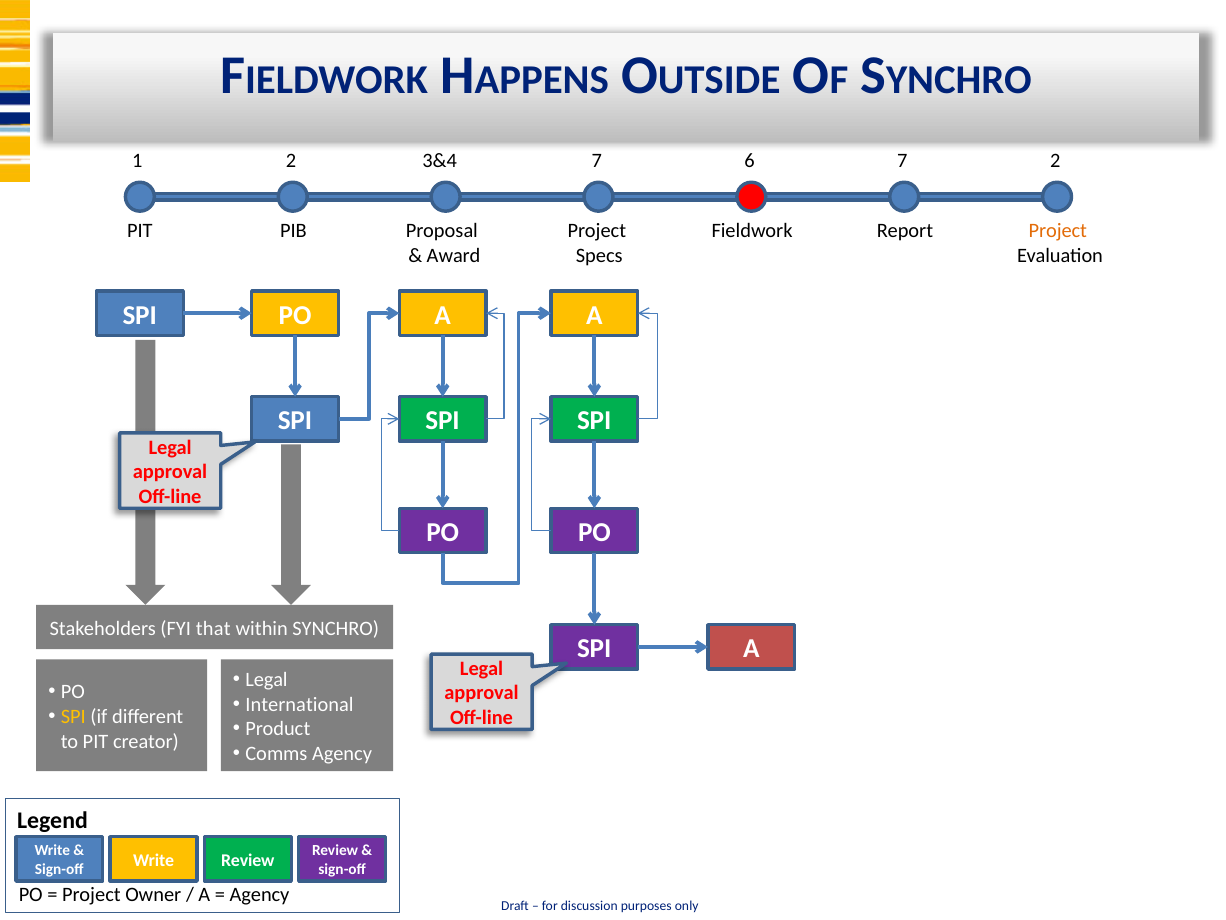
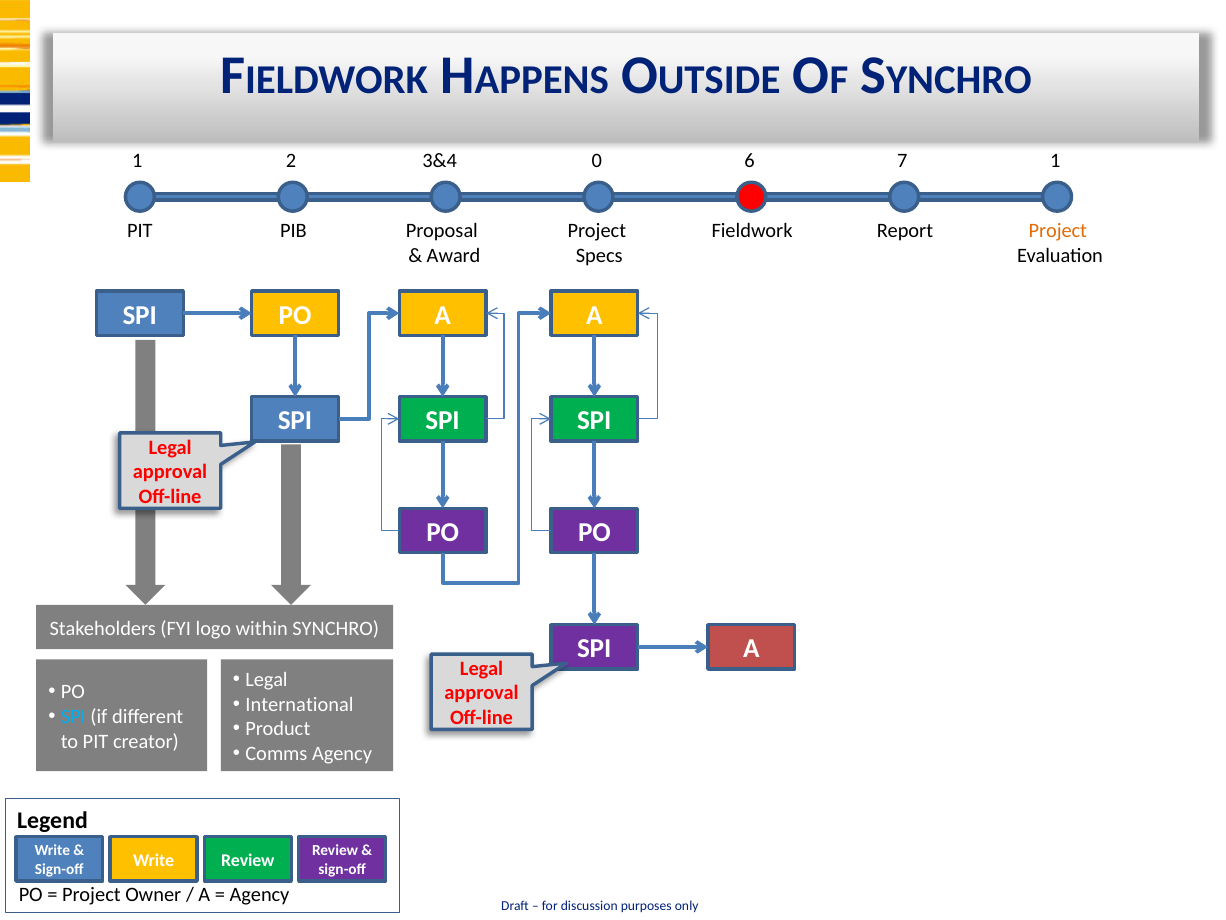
3&4 7: 7 -> 0 (597, 161)
7 2: 2 -> 1 (1055, 161)
that: that -> logo (213, 628)
SPI colour: yellow -> light blue (73, 716)
